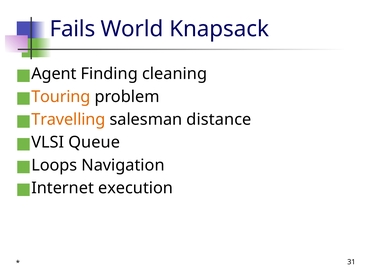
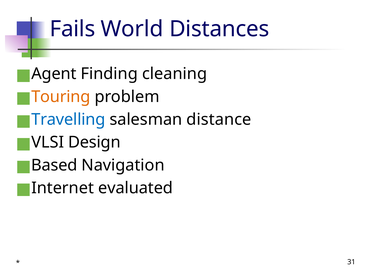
Knapsack: Knapsack -> Distances (219, 29)
Travelling colour: orange -> blue (68, 120)
Queue: Queue -> Design (94, 142)
Loops: Loops -> Based (54, 165)
execution: execution -> evaluated (136, 188)
